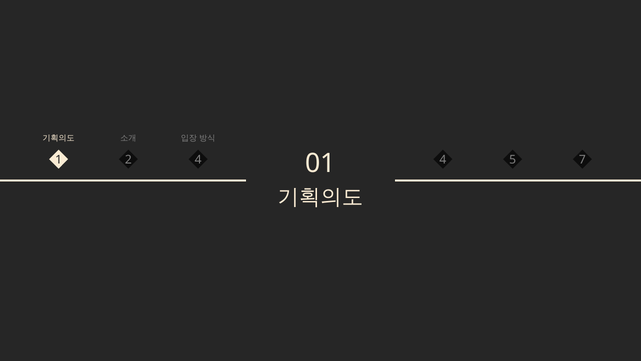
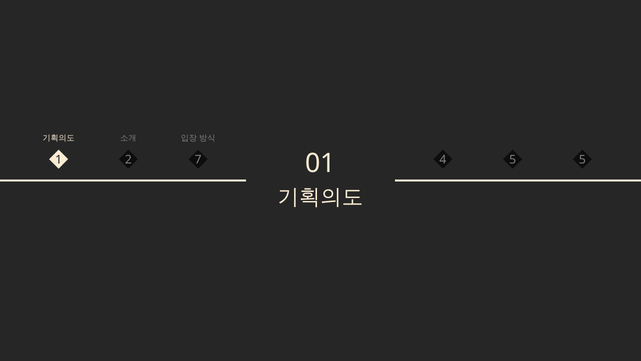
2 4: 4 -> 7 (198, 160)
5 7: 7 -> 5 (582, 160)
